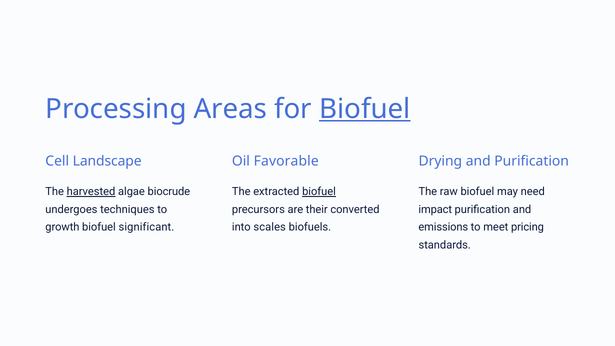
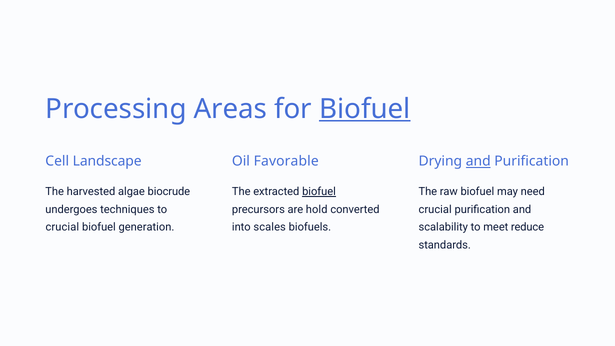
and underline: none -> present (478, 161)
harvested underline: present -> none (91, 192)
their: their -> hold (317, 209)
impact: impact -> crucial (435, 209)
growth: growth -> crucial (62, 227)
significant: significant -> generation (146, 227)
emissions: emissions -> scalability (443, 227)
pricing: pricing -> reduce (527, 227)
